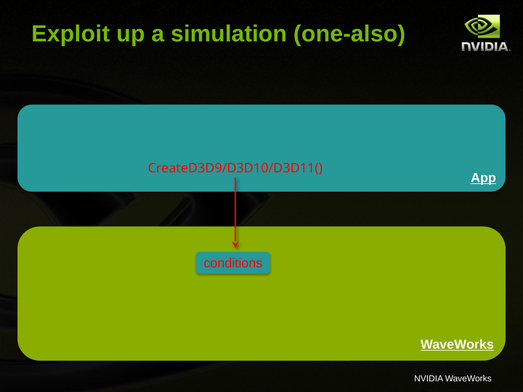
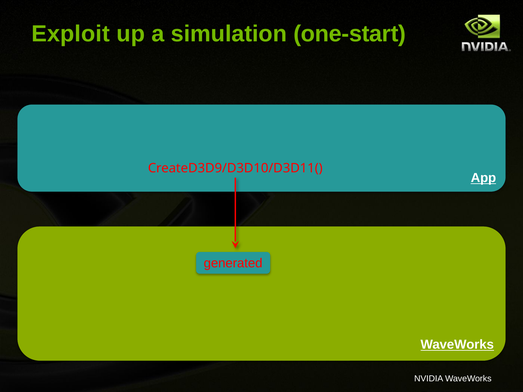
one-also: one-also -> one-start (350, 34)
conditions: conditions -> generated (233, 263)
